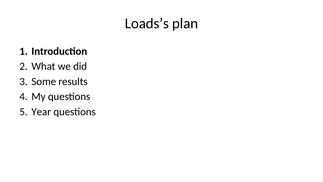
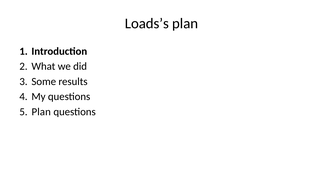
Year: Year -> Plan (41, 112)
